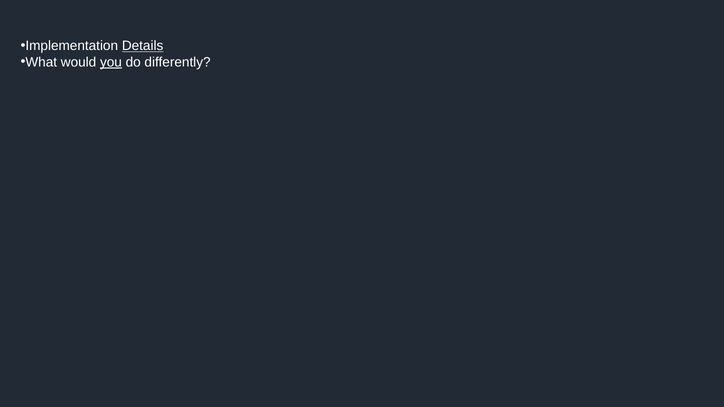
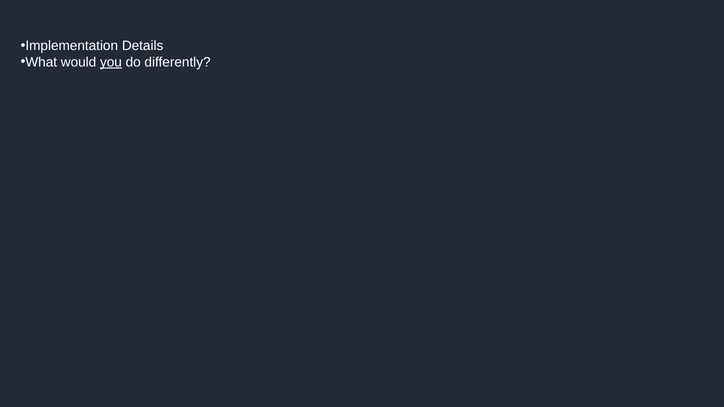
Details underline: present -> none (143, 46)
